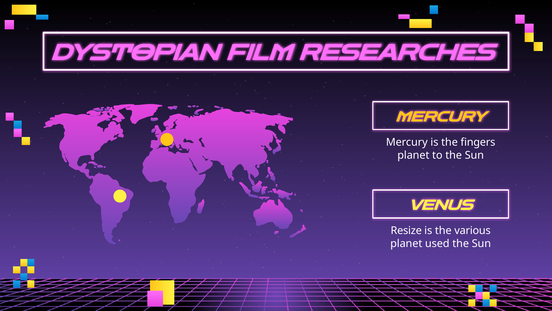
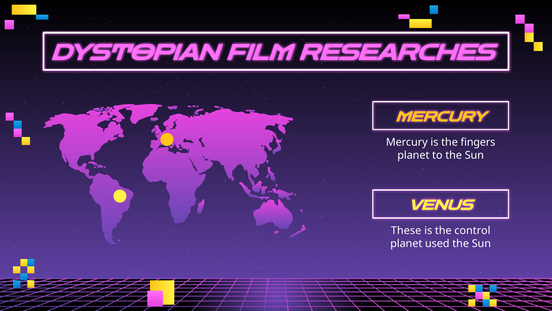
Resize: Resize -> These (406, 230)
various: various -> control (472, 230)
